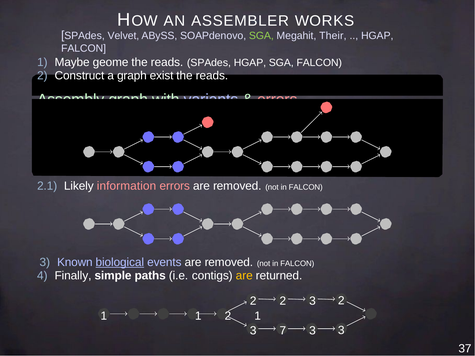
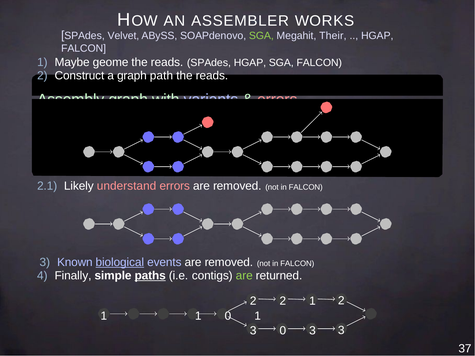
exist: exist -> path (161, 76)
information: information -> understand (127, 186)
paths underline: none -> present (150, 276)
are colour: yellow -> light green (244, 276)
2 2 3: 3 -> 1 (313, 302)
1 2: 2 -> 0 (228, 316)
3 7: 7 -> 0 (283, 331)
